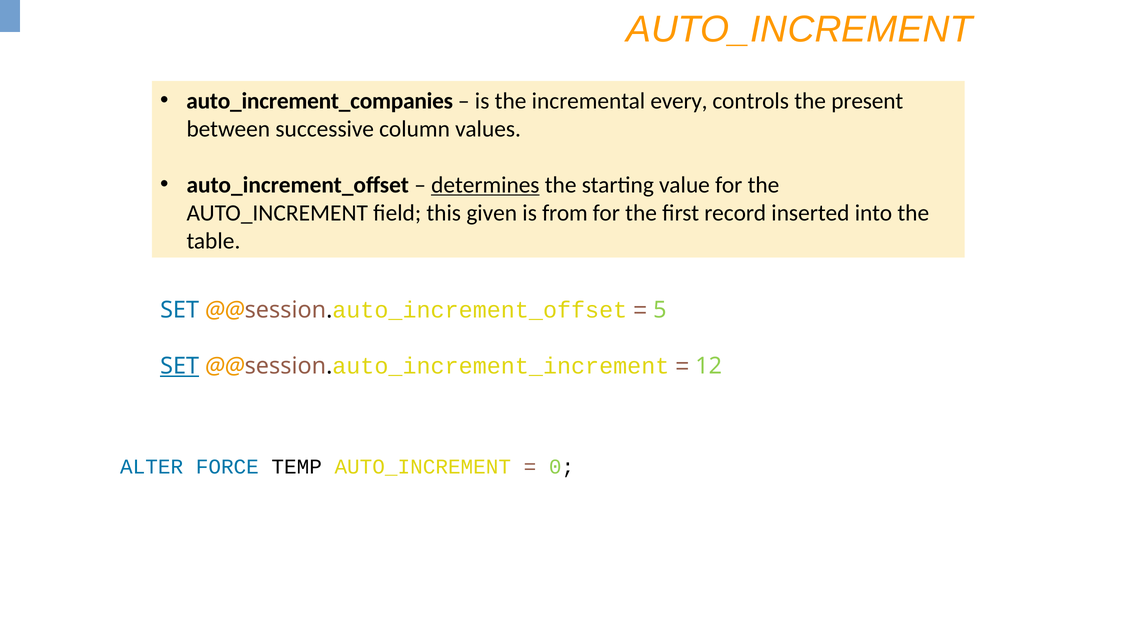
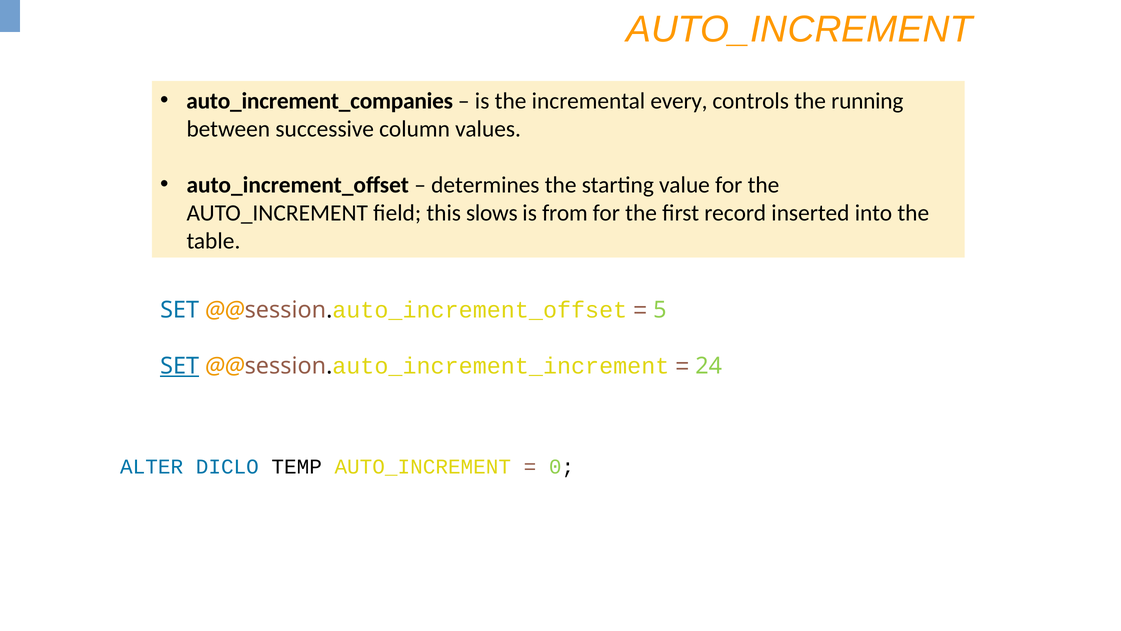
present: present -> running (867, 101)
determines underline: present -> none (485, 185)
given: given -> slows (492, 213)
12: 12 -> 24 (709, 366)
FORCE: FORCE -> DICLO (227, 467)
